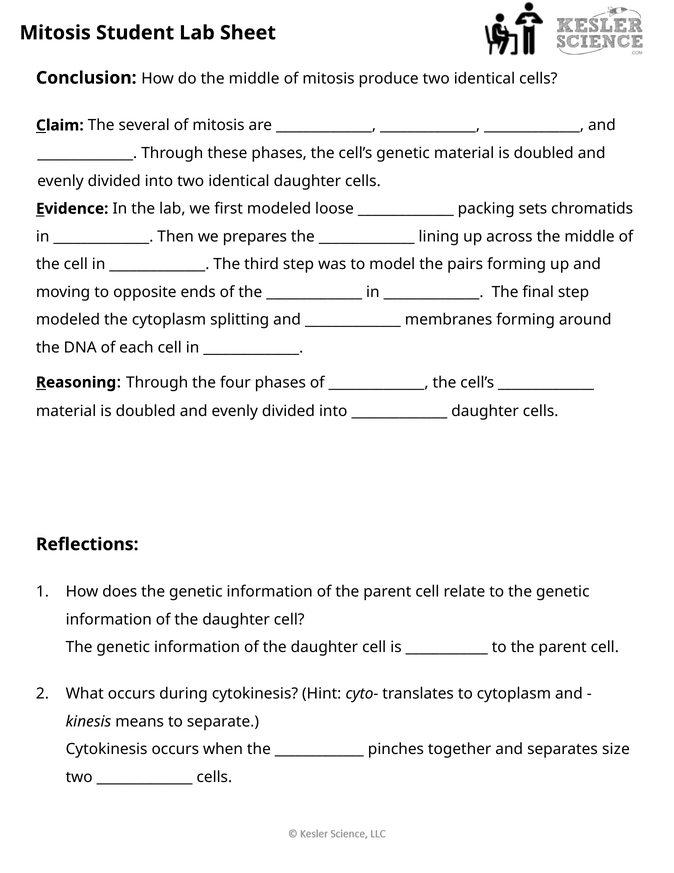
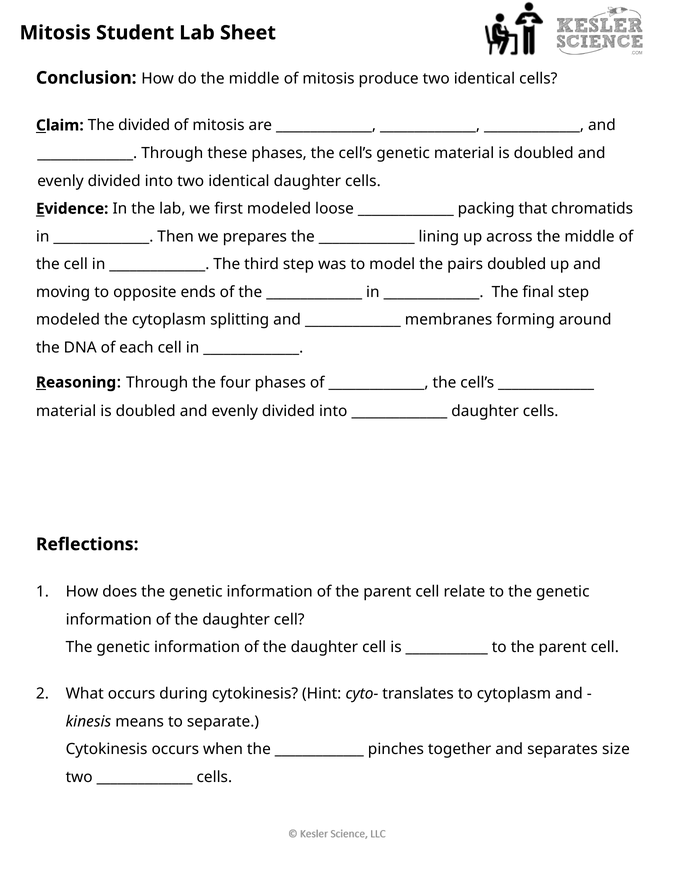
The several: several -> divided (144, 125)
sets: sets -> that (533, 209)
pairs forming: forming -> doubled (517, 264)
